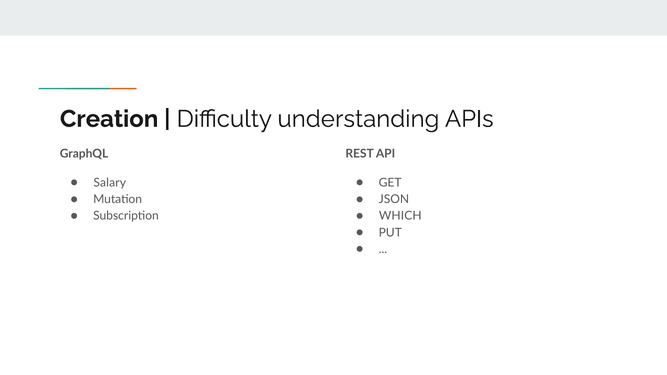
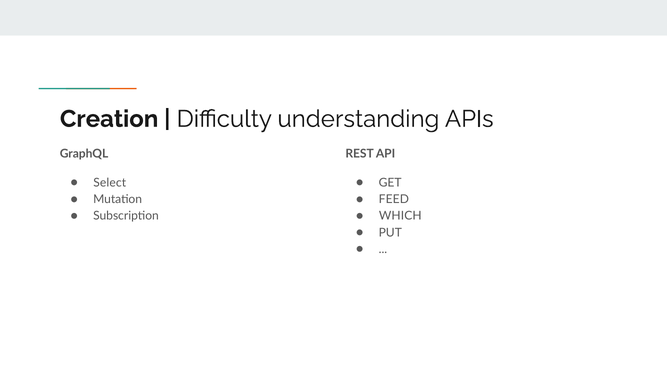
Salary: Salary -> Select (110, 183)
JSON: JSON -> FEED (394, 199)
